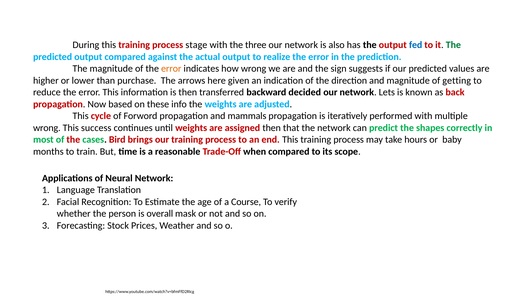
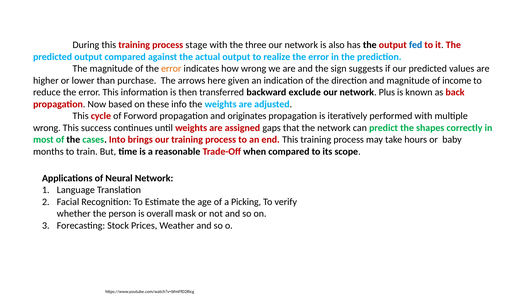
The colour: green -> red (453, 45)
getting: getting -> income (457, 80)
decided: decided -> exclude (305, 92)
Lets: Lets -> Plus (387, 92)
mammals: mammals -> originates (247, 116)
assigned then: then -> gaps (272, 128)
the colour: red -> black (73, 140)
Bird: Bird -> Into (117, 140)
Course: Course -> Picking (246, 202)
